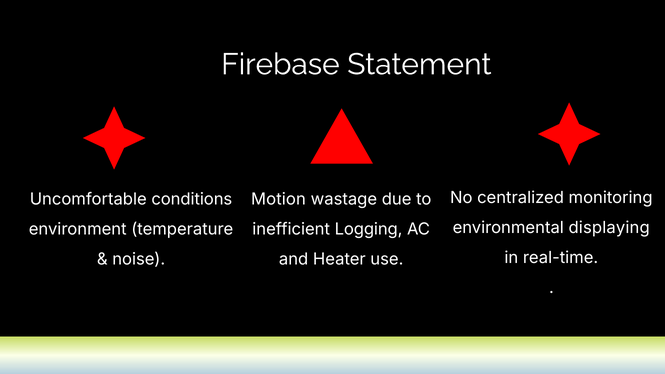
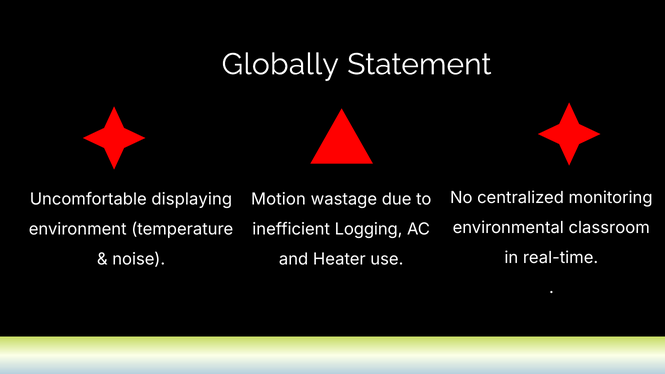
Firebase: Firebase -> Globally (280, 64)
conditions: conditions -> displaying (192, 199)
displaying: displaying -> classroom (609, 228)
